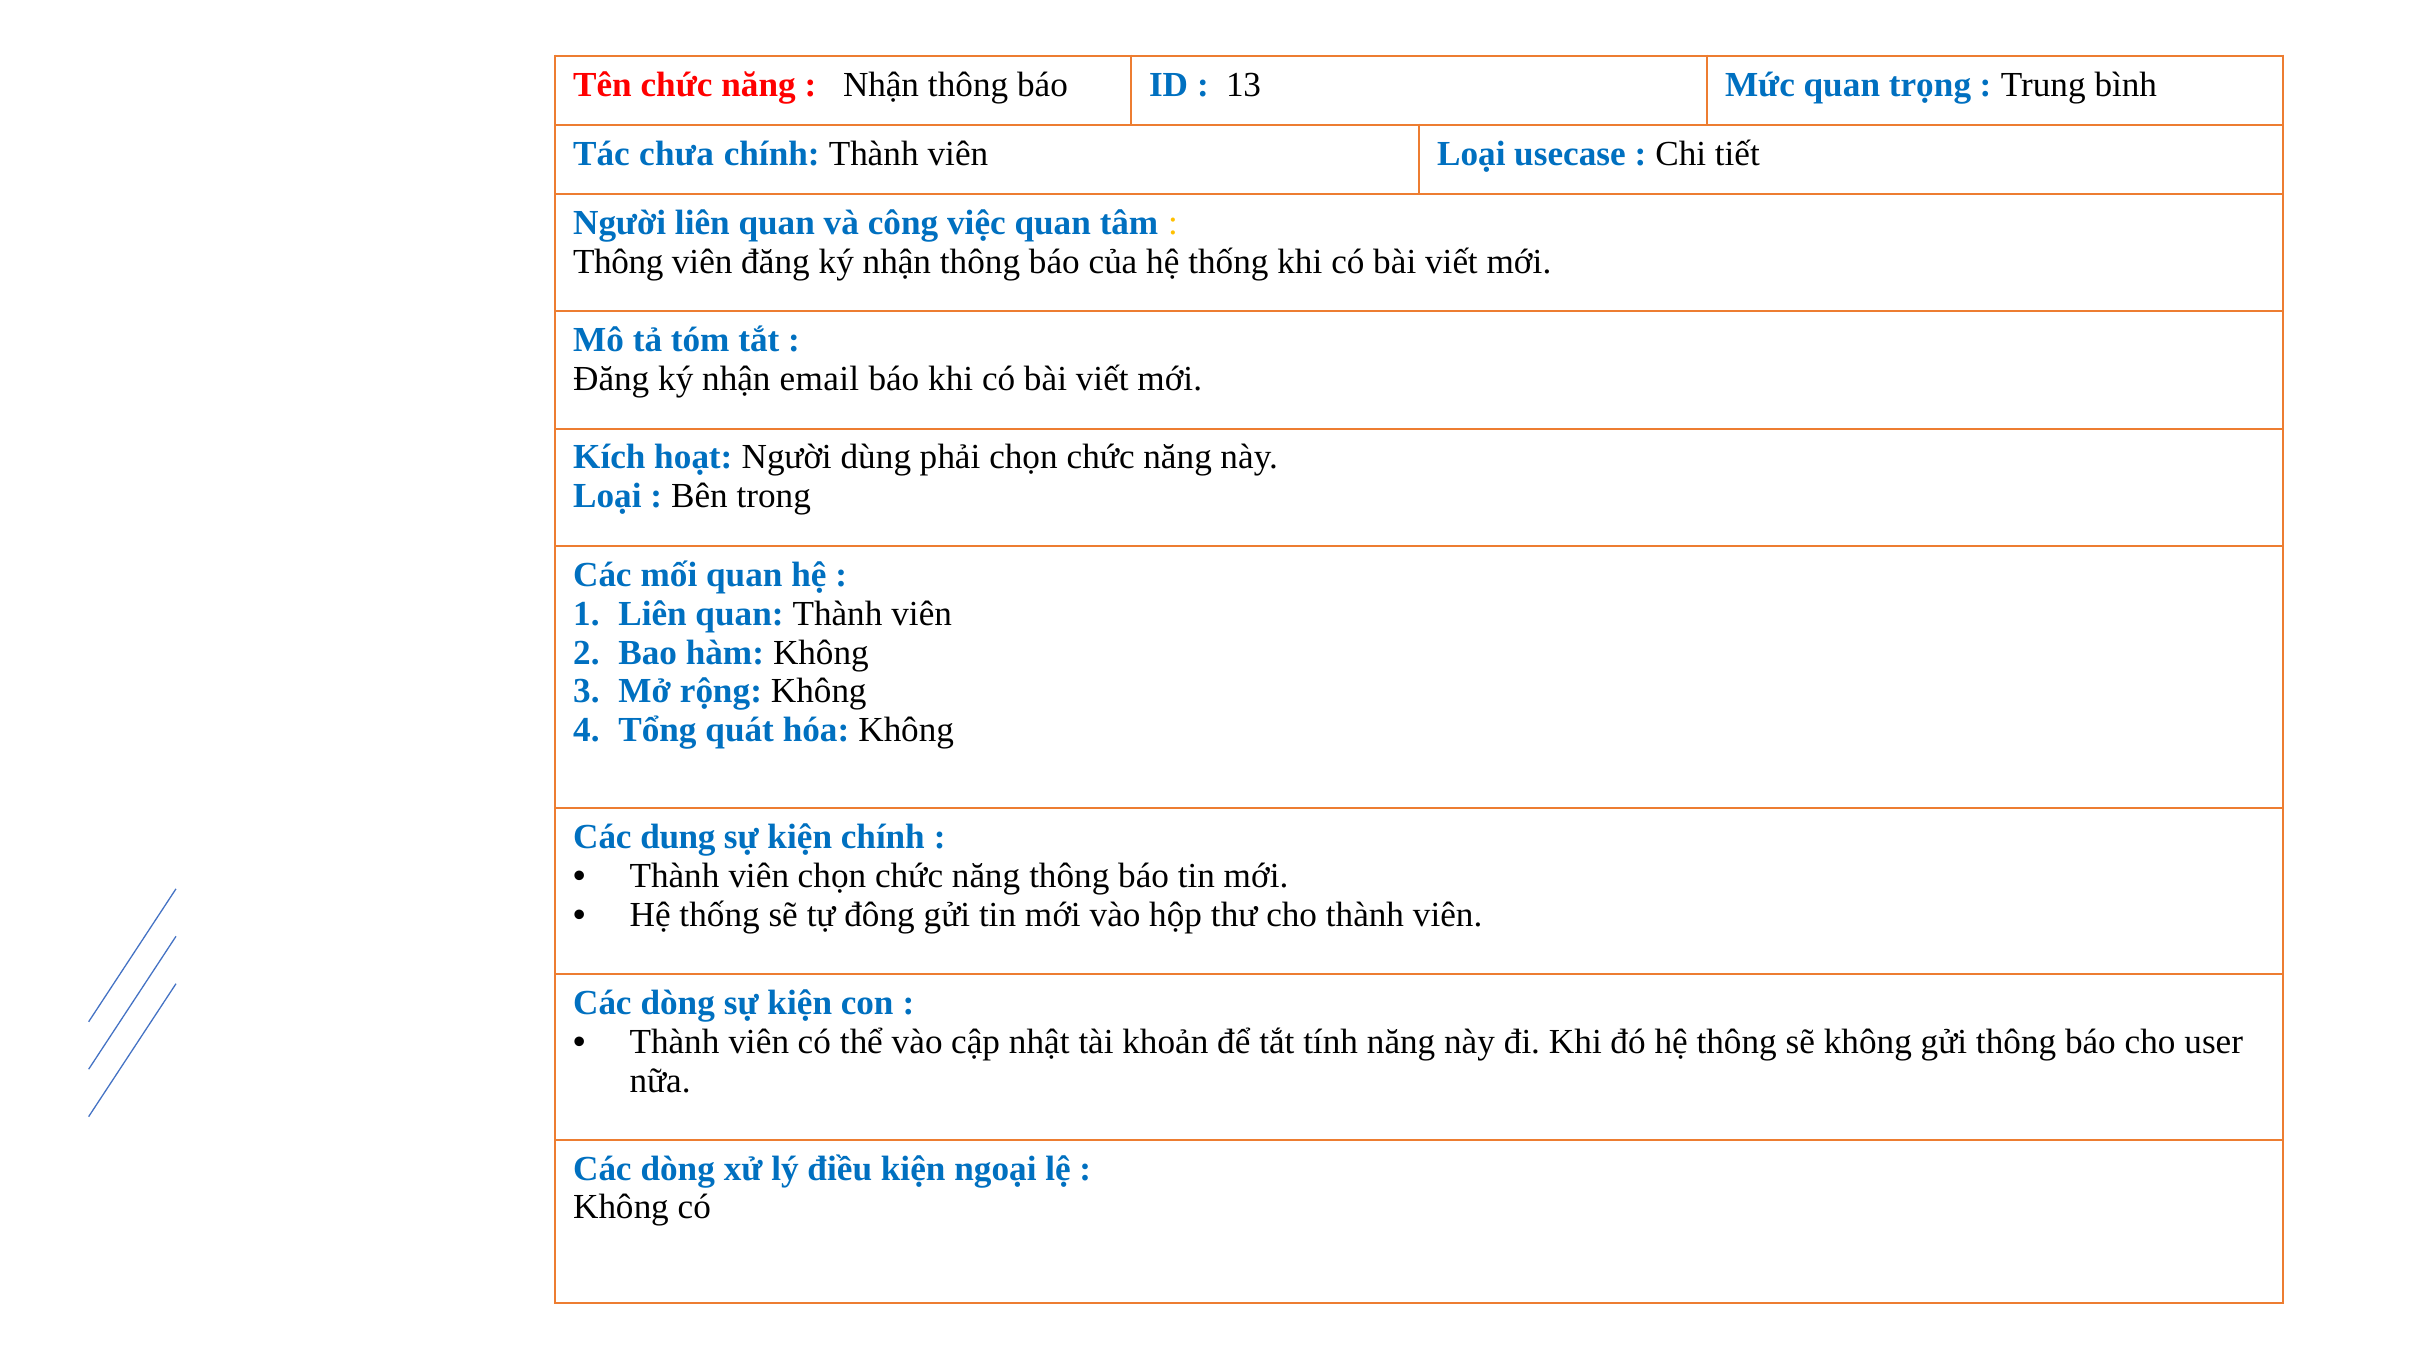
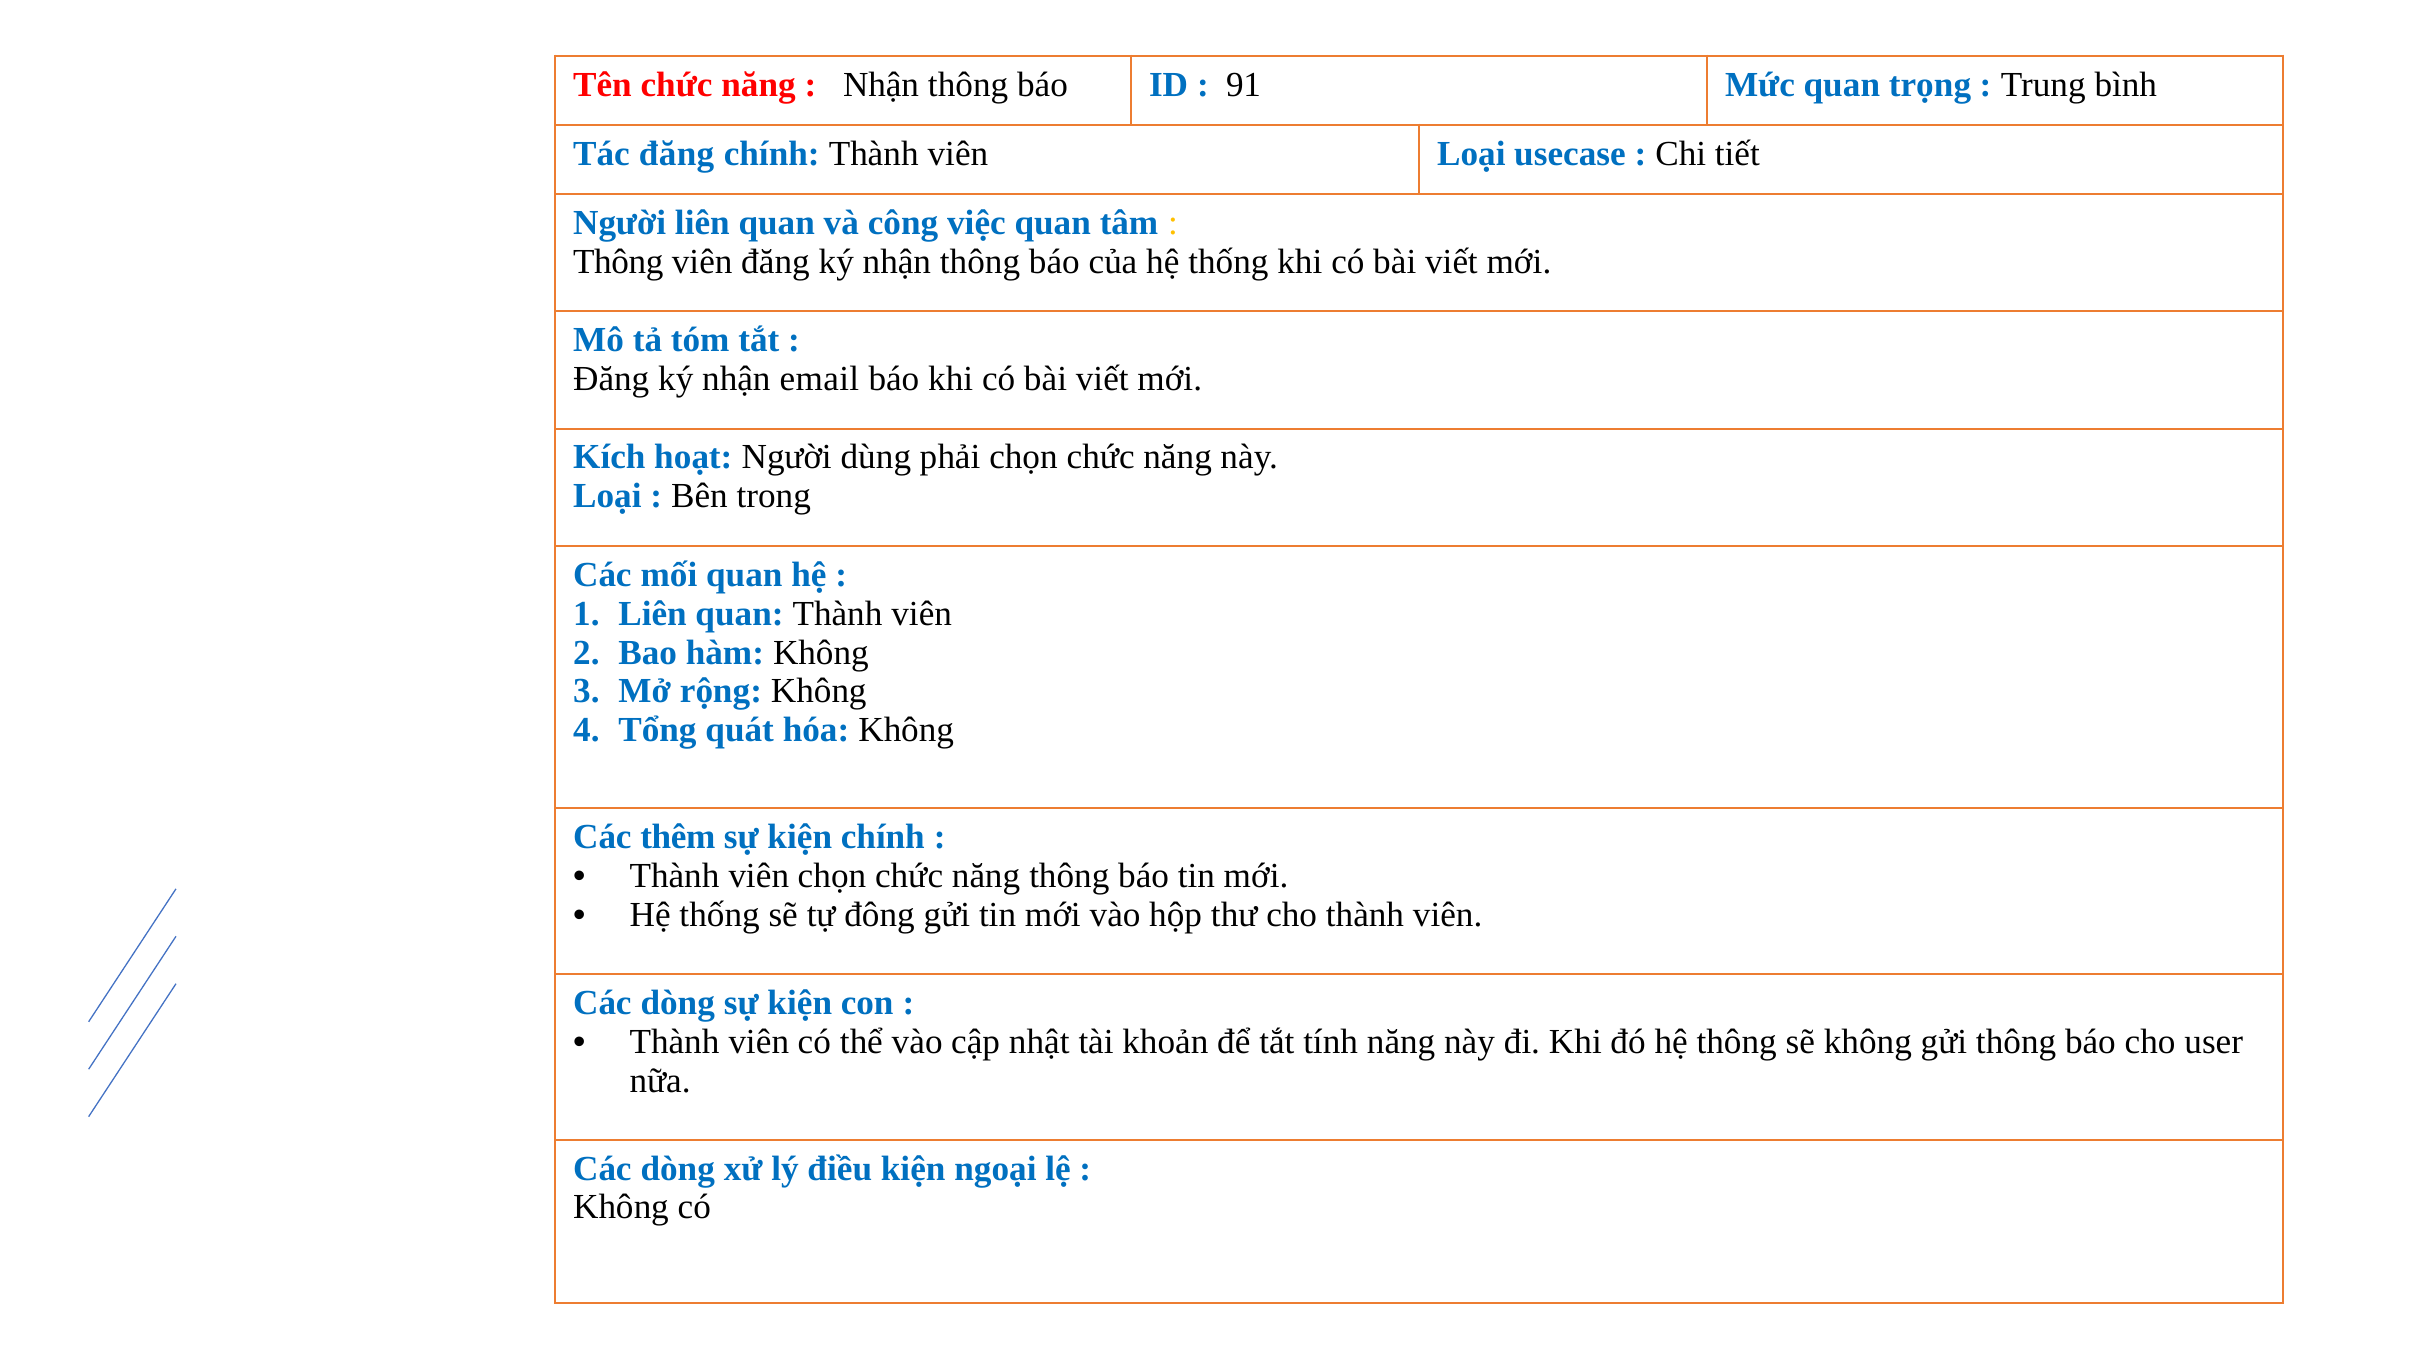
13: 13 -> 91 (1243, 85)
Tác chưa: chưa -> đăng (677, 154)
dung: dung -> thêm (678, 838)
